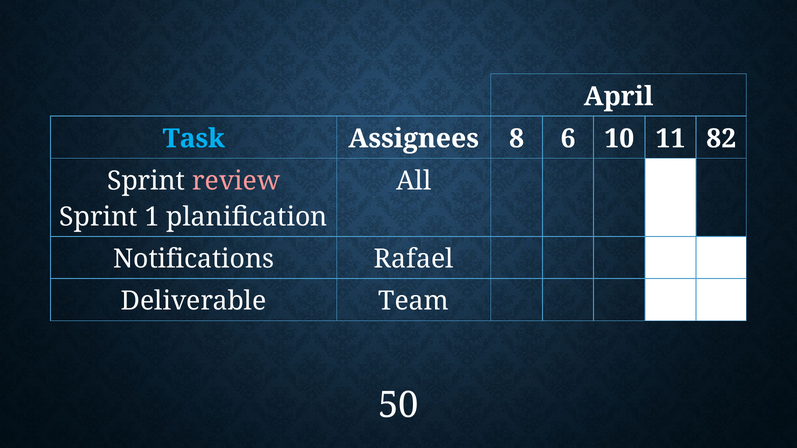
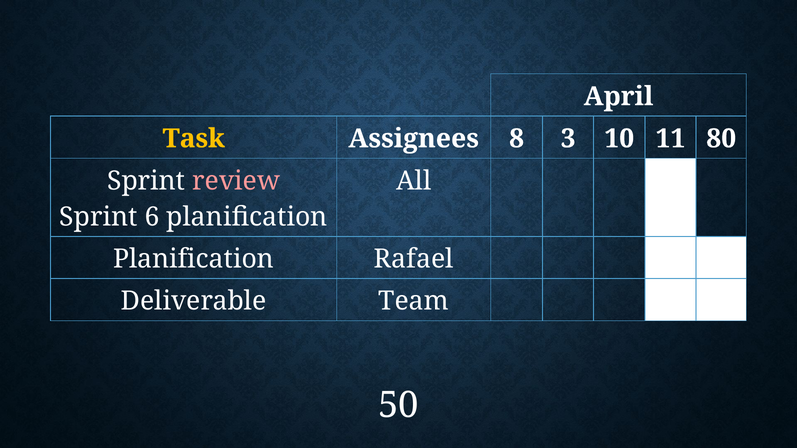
Task colour: light blue -> yellow (194, 139)
6: 6 -> 3 (568, 139)
82: 82 -> 80 (721, 139)
1: 1 -> 6 (152, 217)
Notifications: Notifications -> Planification (194, 259)
